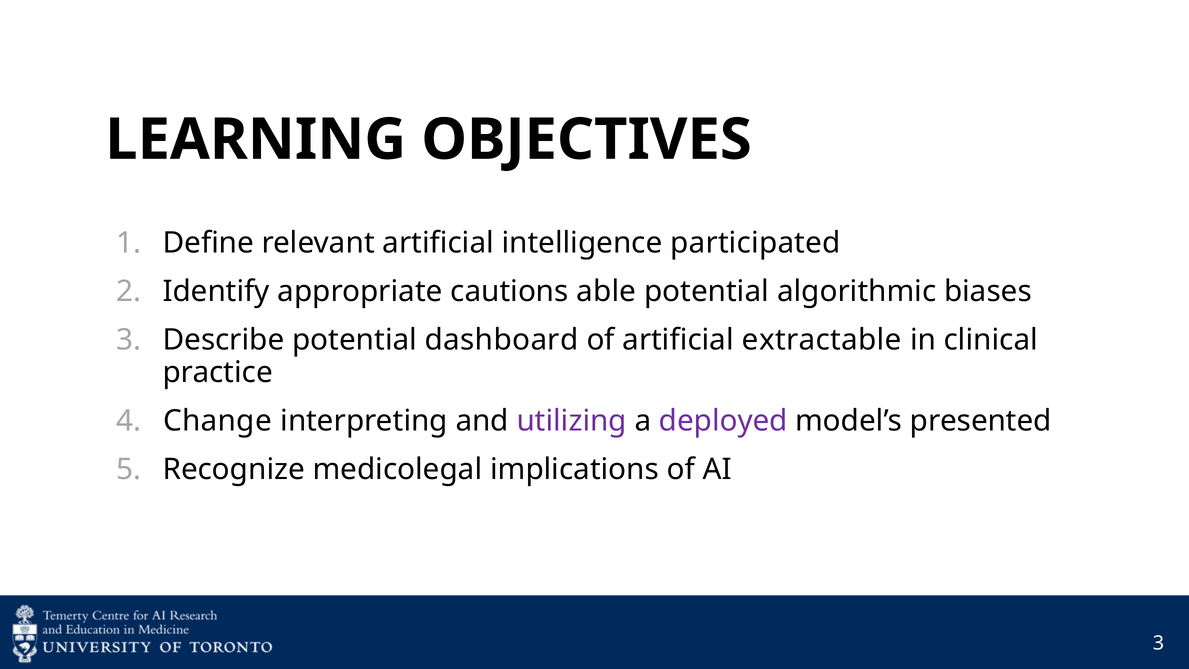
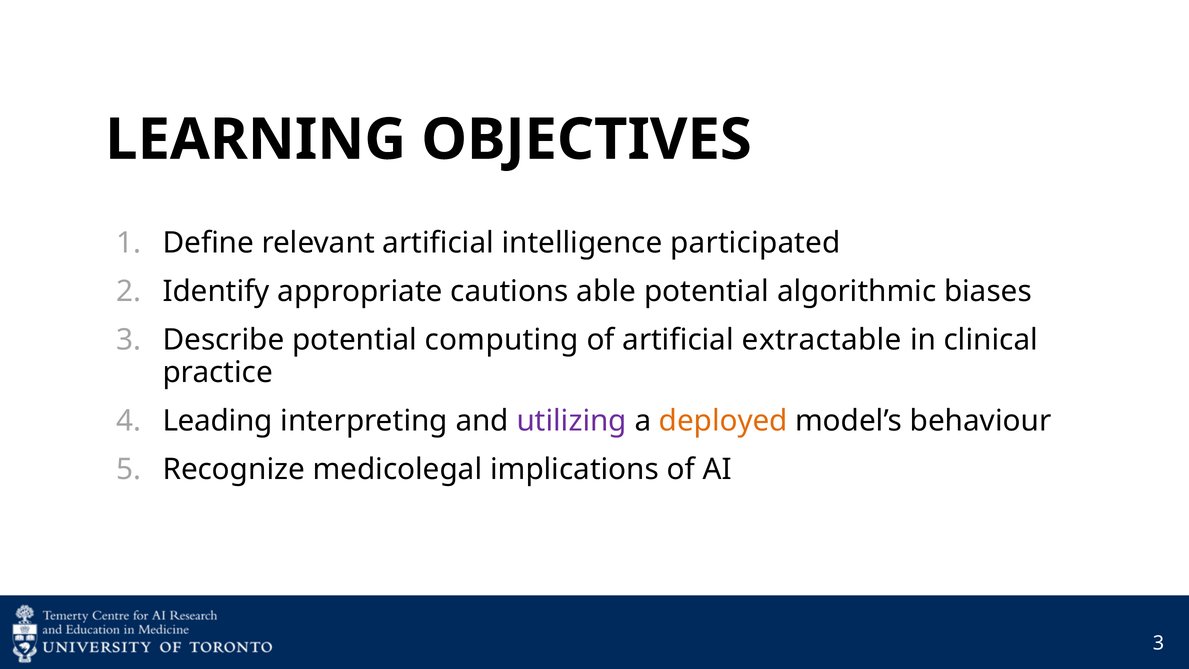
dashboard: dashboard -> computing (502, 340)
Change: Change -> Leading (218, 421)
deployed colour: purple -> orange (723, 421)
presented: presented -> behaviour (981, 421)
